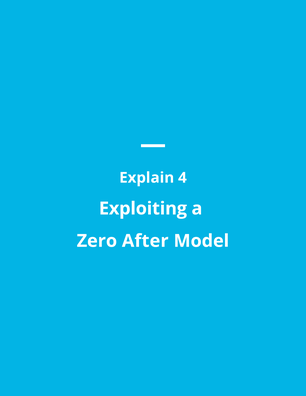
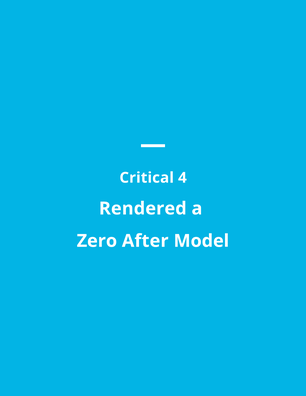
Explain: Explain -> Critical (147, 178)
Exploiting: Exploiting -> Rendered (143, 209)
